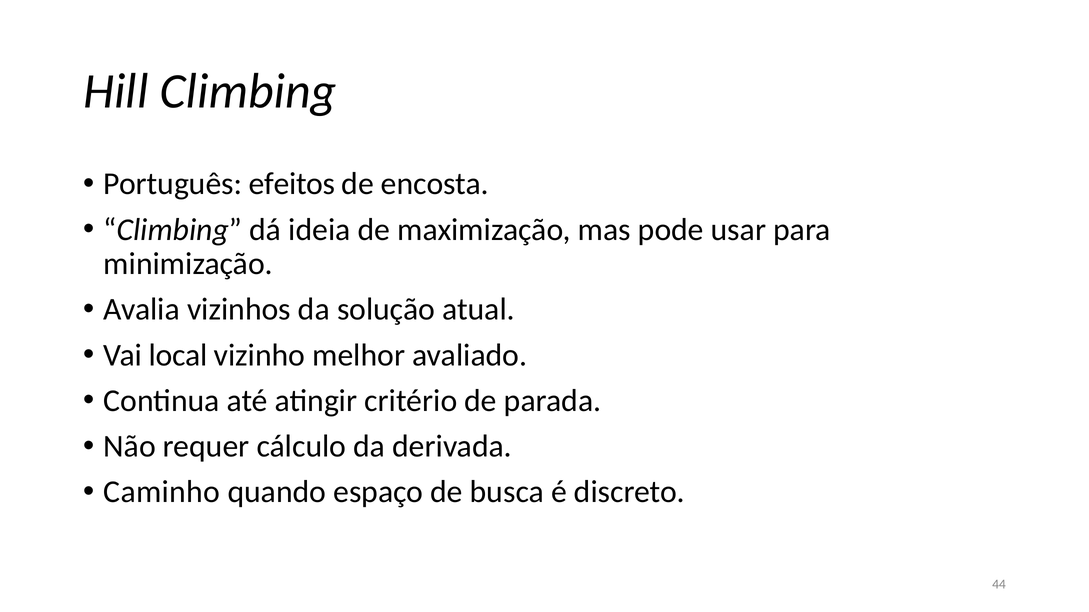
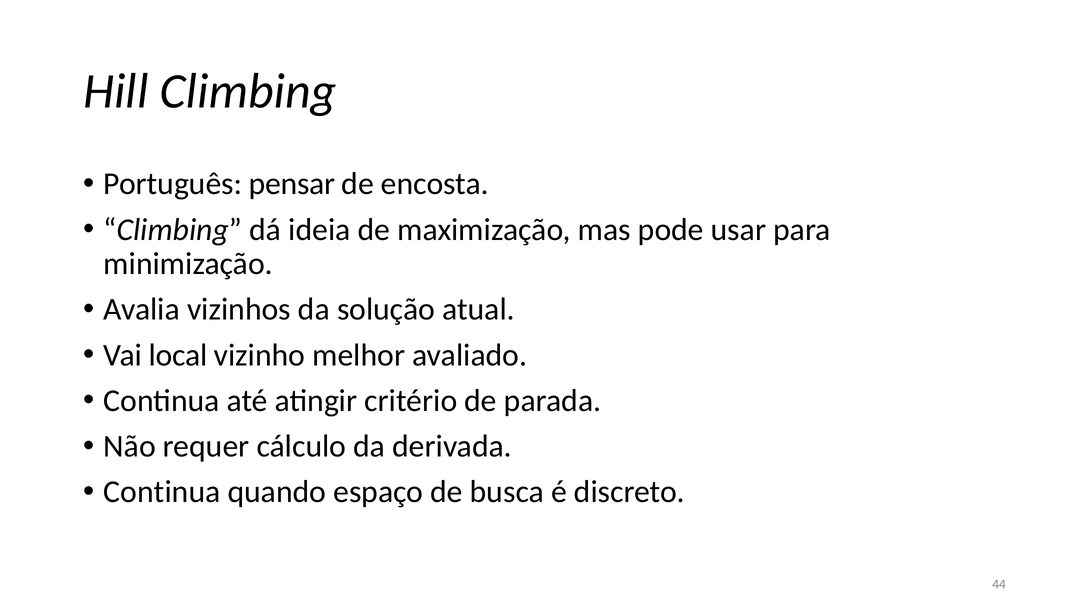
efeitos: efeitos -> pensar (292, 184)
Caminho: Caminho -> Continua (162, 492)
